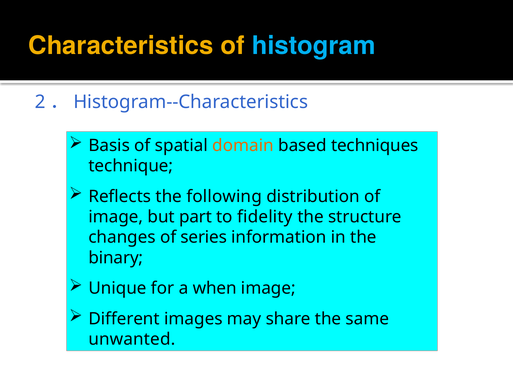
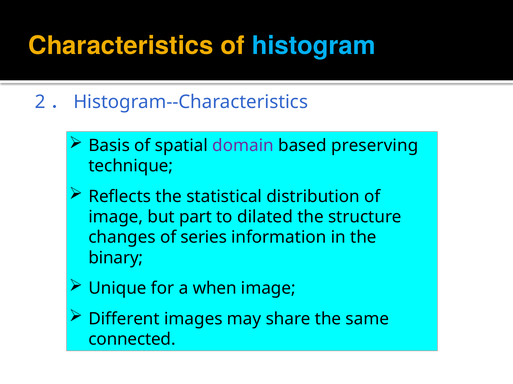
domain colour: orange -> purple (243, 146)
techniques: techniques -> preserving (375, 146)
following: following -> statistical (224, 197)
fidelity: fidelity -> dilated (265, 217)
unwanted: unwanted -> connected (132, 340)
